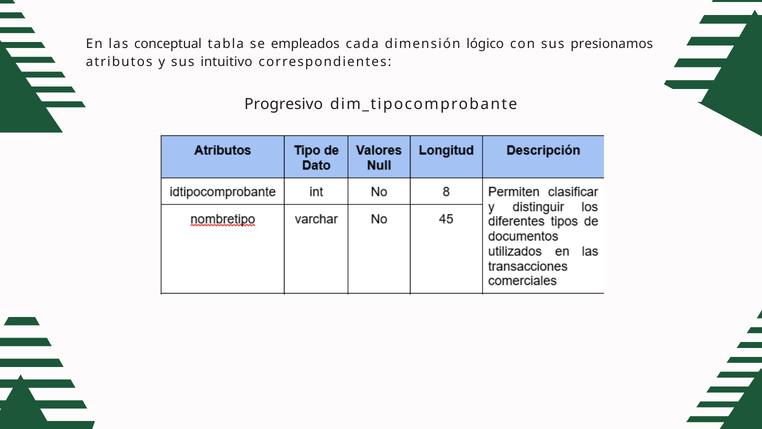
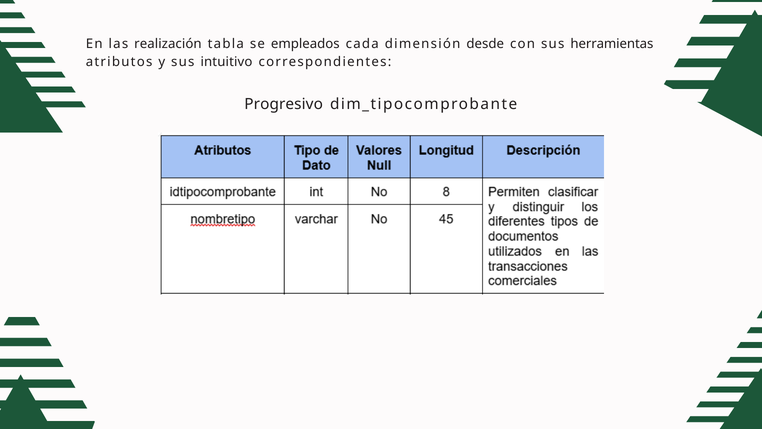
conceptual: conceptual -> realización (168, 44)
lógico: lógico -> desde (485, 44)
presionamos: presionamos -> herramientas (612, 44)
